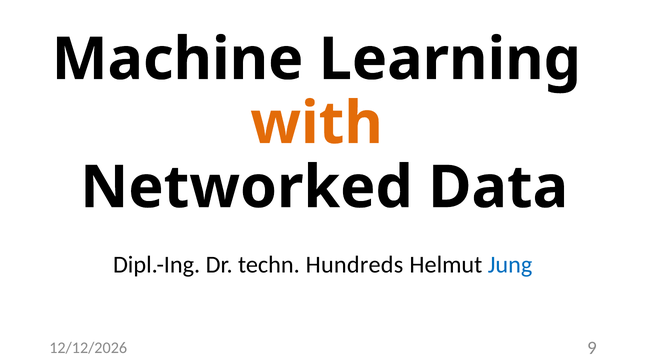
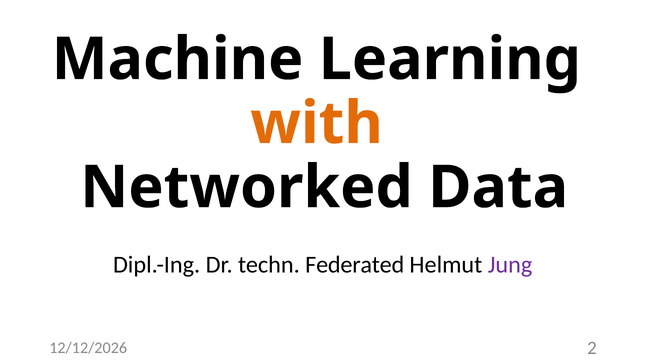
Hundreds: Hundreds -> Federated (355, 264)
Jung colour: blue -> purple (510, 264)
9: 9 -> 2 (592, 348)
